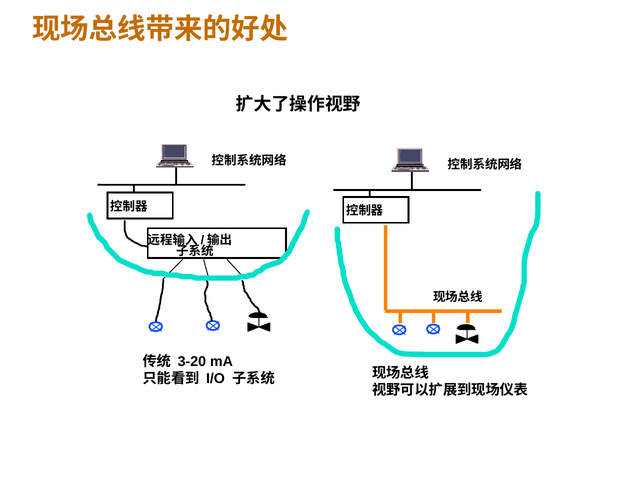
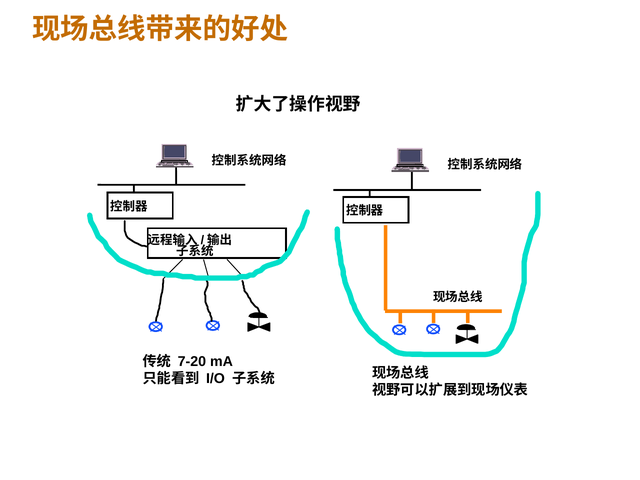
3-20: 3-20 -> 7-20 (192, 362)
